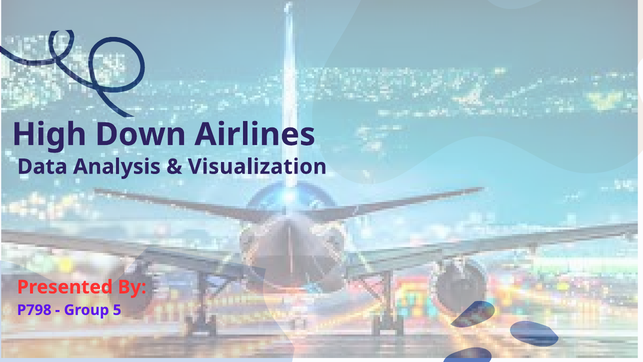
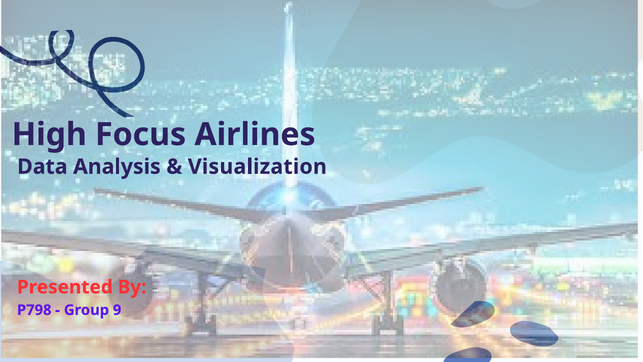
Down: Down -> Focus (141, 134)
5: 5 -> 9 (117, 310)
